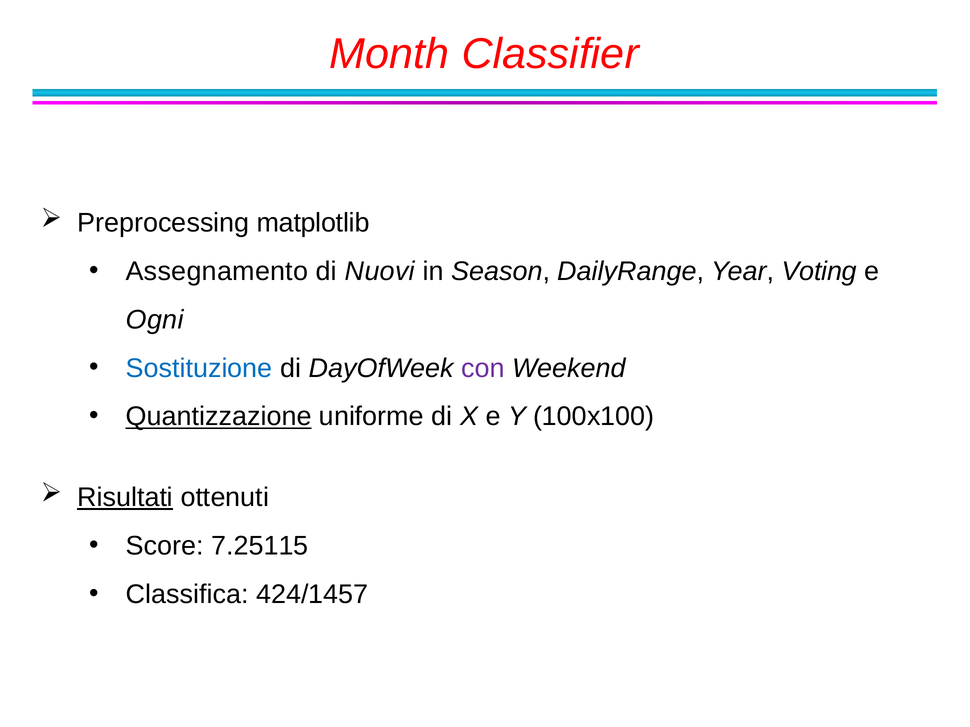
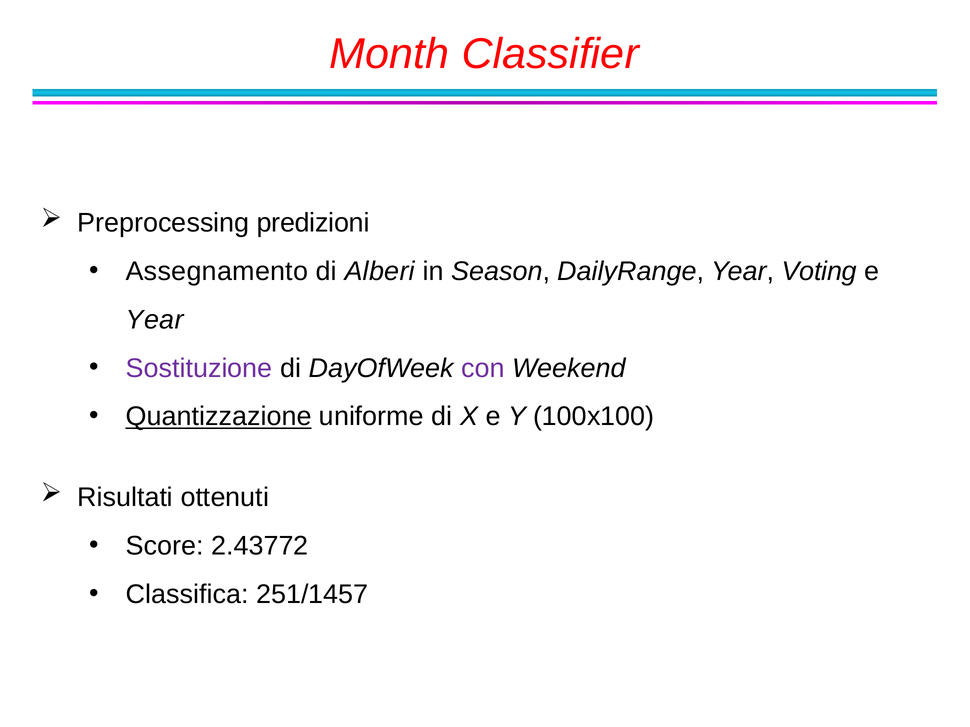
matplotlib: matplotlib -> predizioni (313, 223)
Nuovi: Nuovi -> Alberi (380, 271)
Ogni: Ogni -> Year (155, 320)
Sostituzione colour: blue -> purple (199, 368)
Risultati underline: present -> none (125, 498)
7.25115: 7.25115 -> 2.43772 (260, 546)
424/1457: 424/1457 -> 251/1457 (312, 595)
